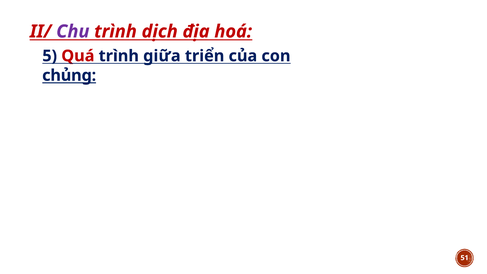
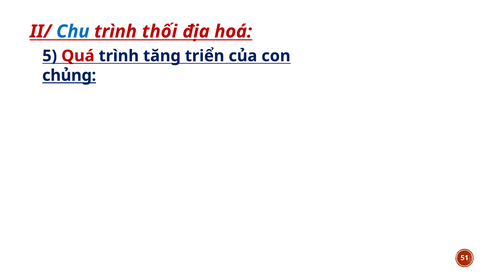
Chu colour: purple -> blue (73, 31)
dịch: dịch -> thối (160, 31)
giữa: giữa -> tăng (162, 56)
